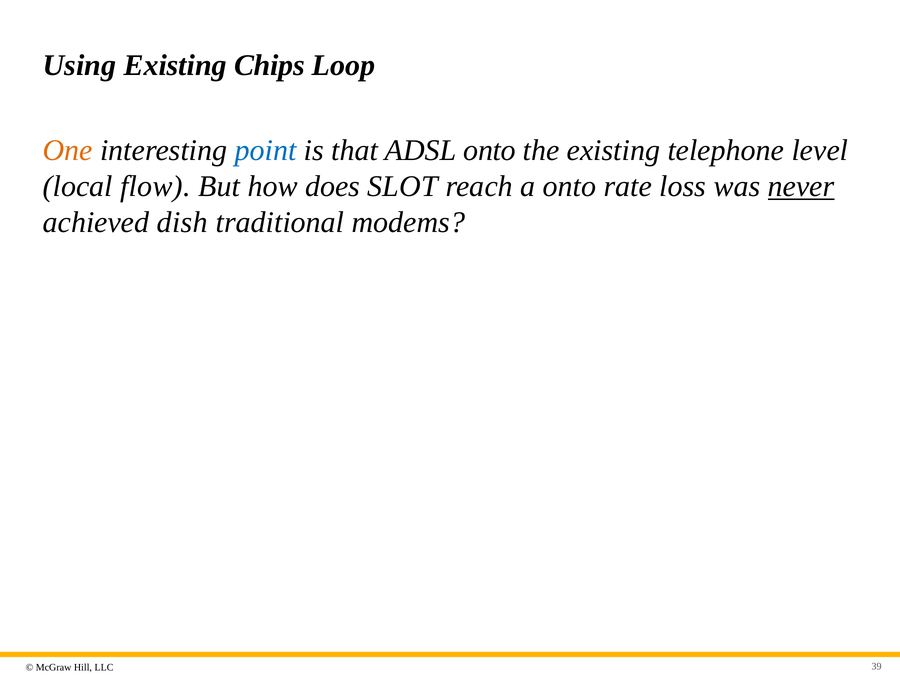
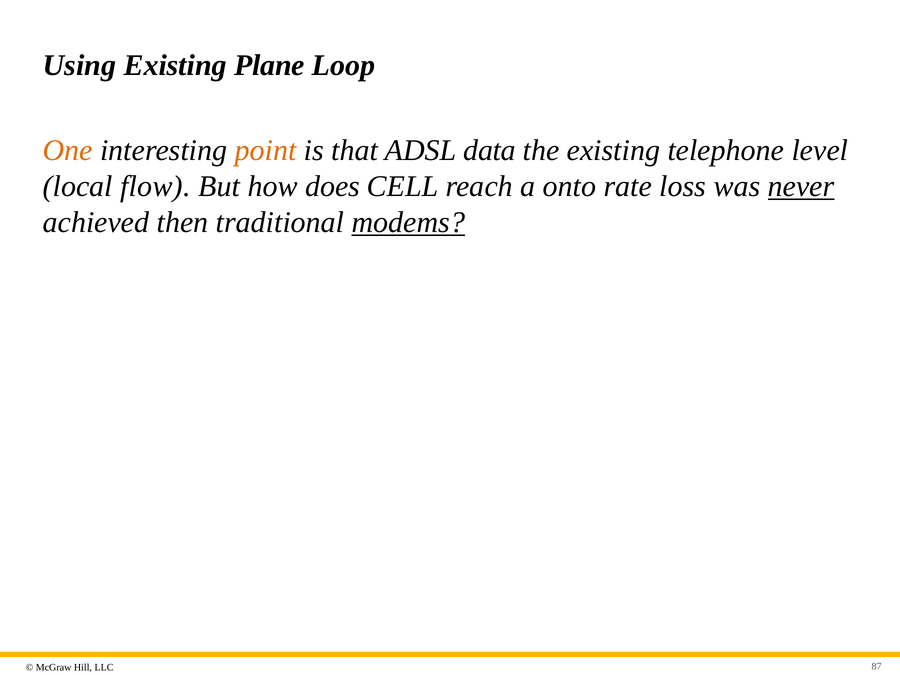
Chips: Chips -> Plane (269, 65)
point colour: blue -> orange (266, 150)
ADSL onto: onto -> data (490, 150)
SLOT: SLOT -> CELL (403, 186)
dish: dish -> then (183, 222)
modems underline: none -> present (408, 222)
39: 39 -> 87 (877, 666)
